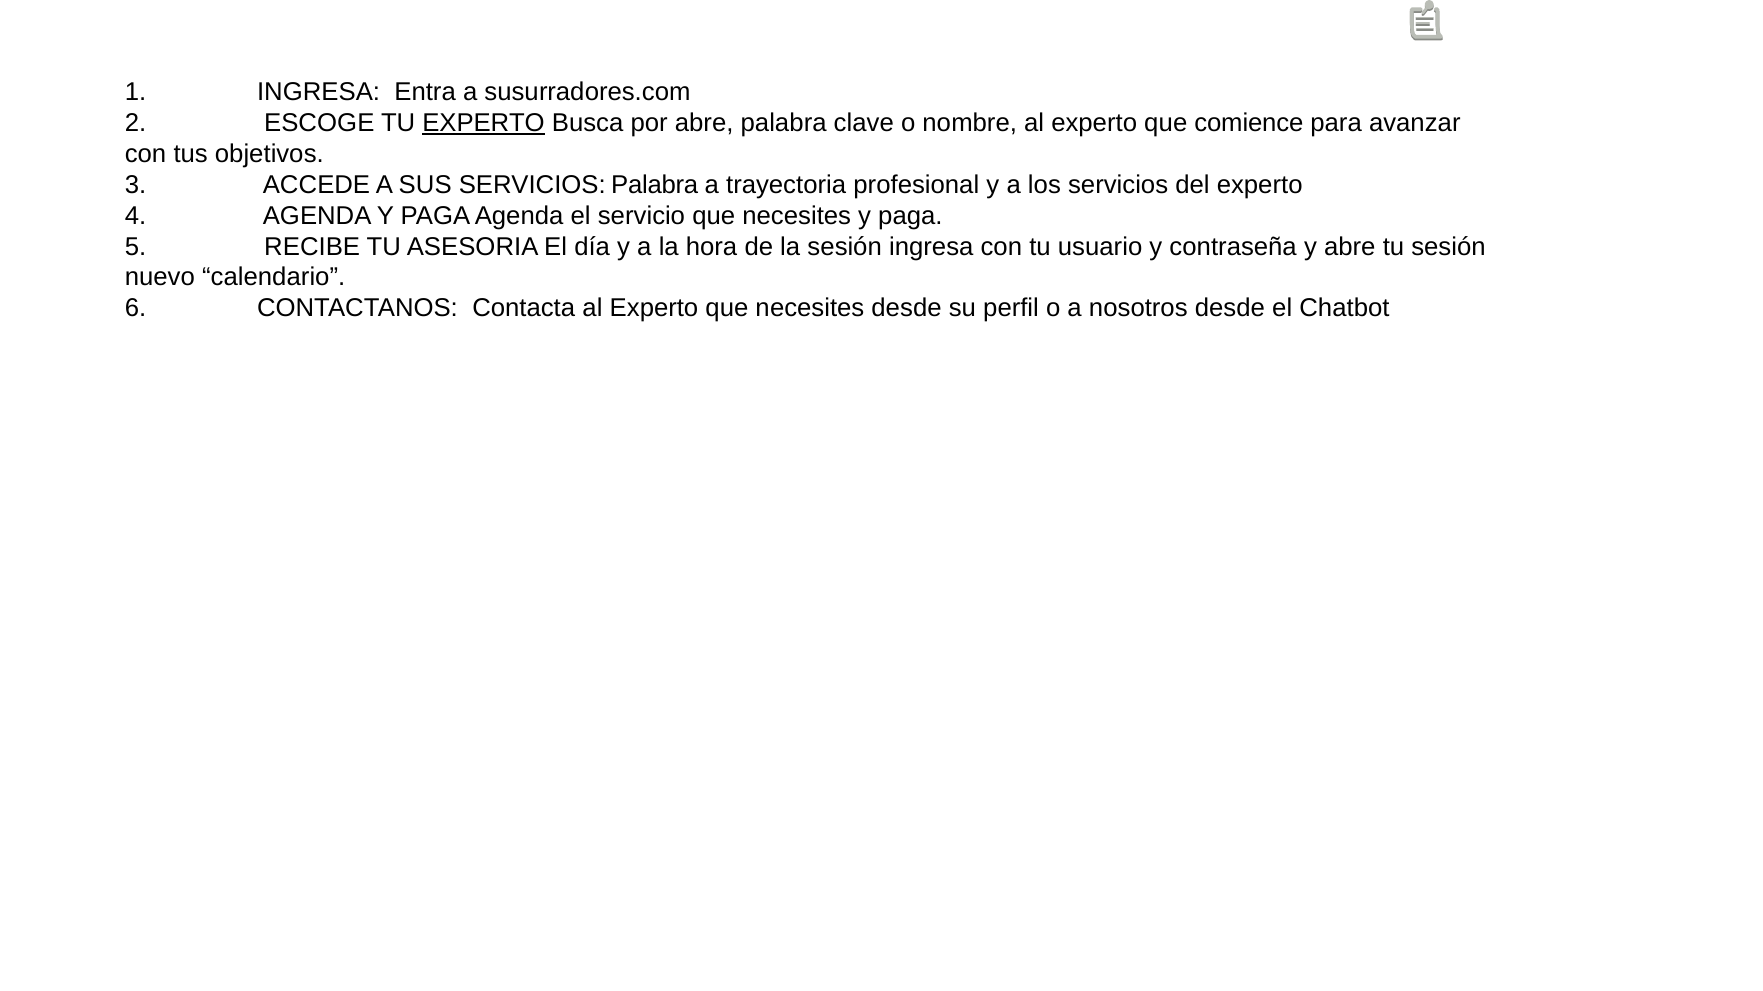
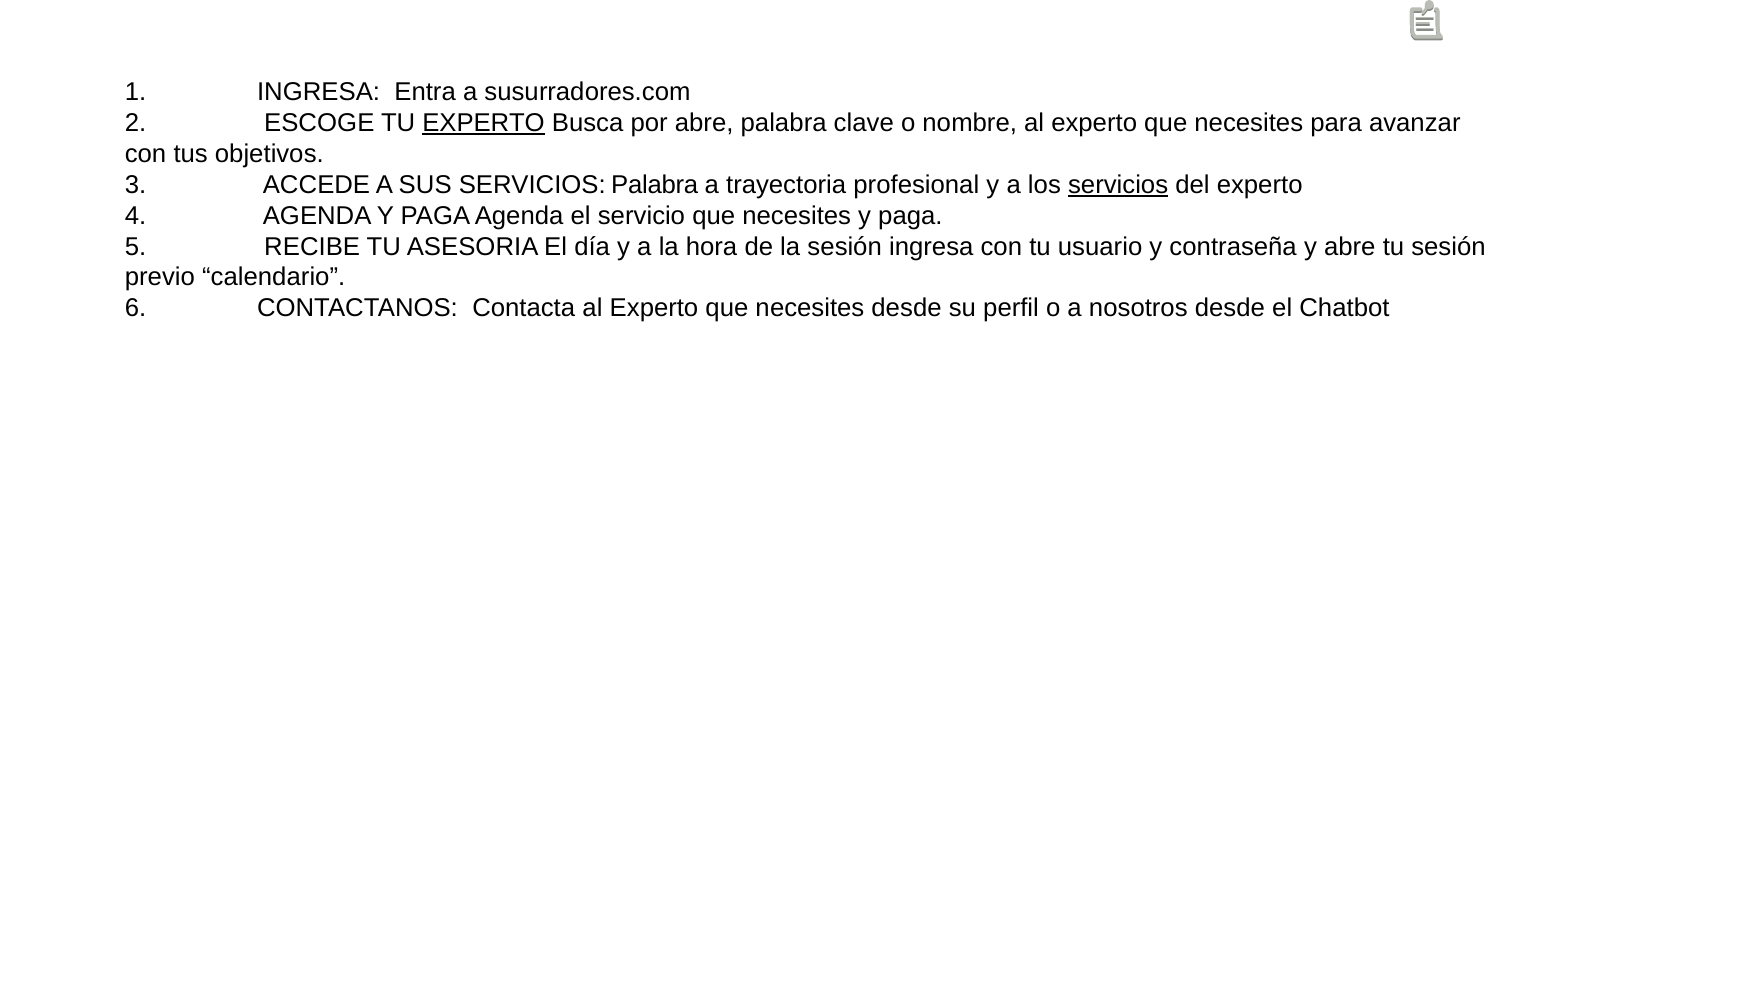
comience: comience -> necesites (1249, 123)
servicios underline: none -> present (1118, 185)
nuevo: nuevo -> previo (160, 278)
